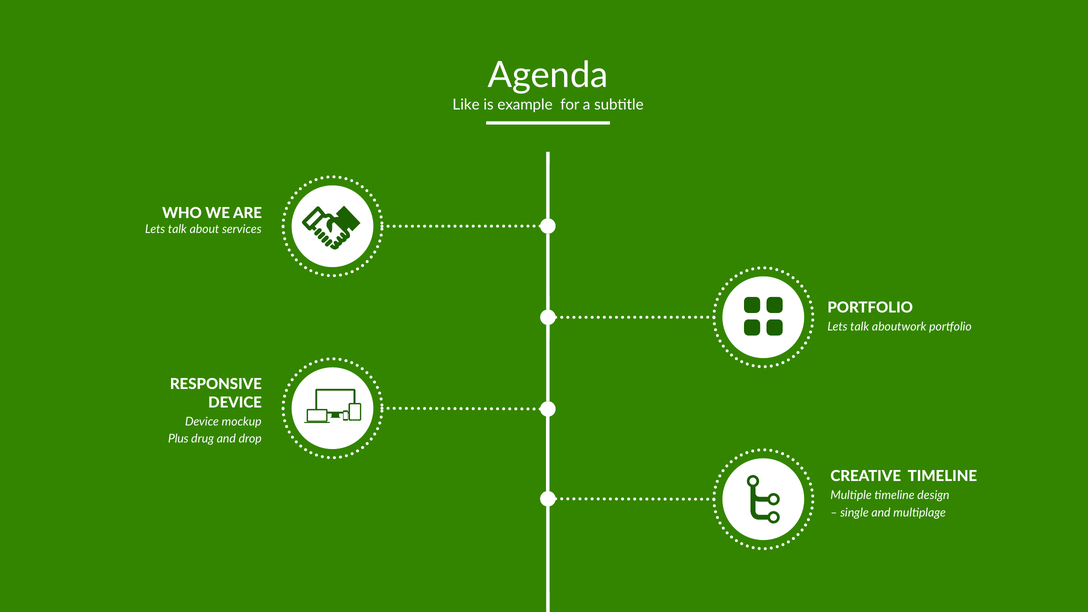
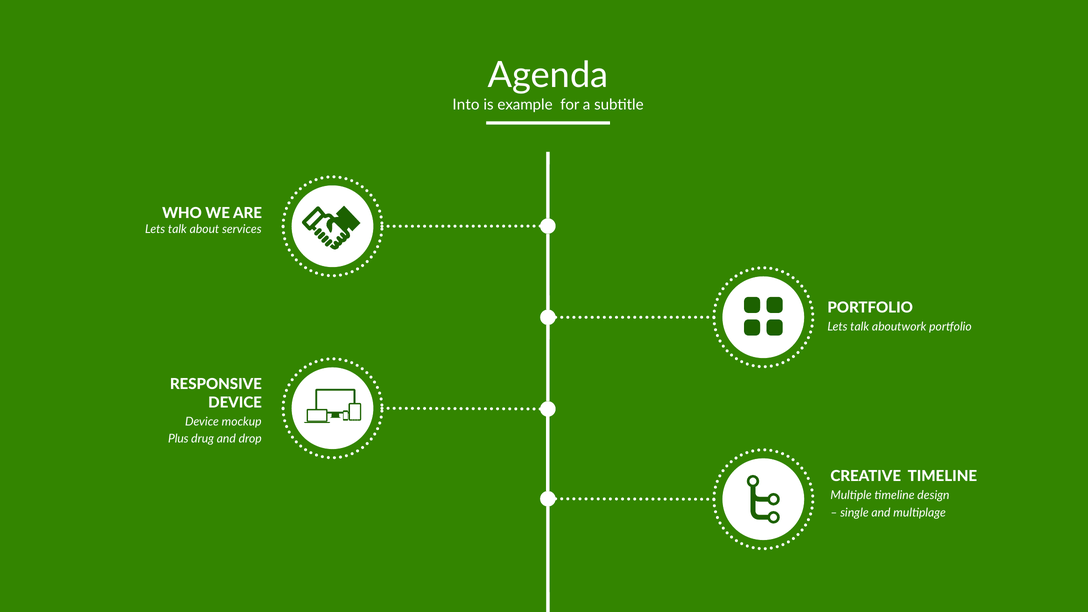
Like: Like -> Into (466, 105)
